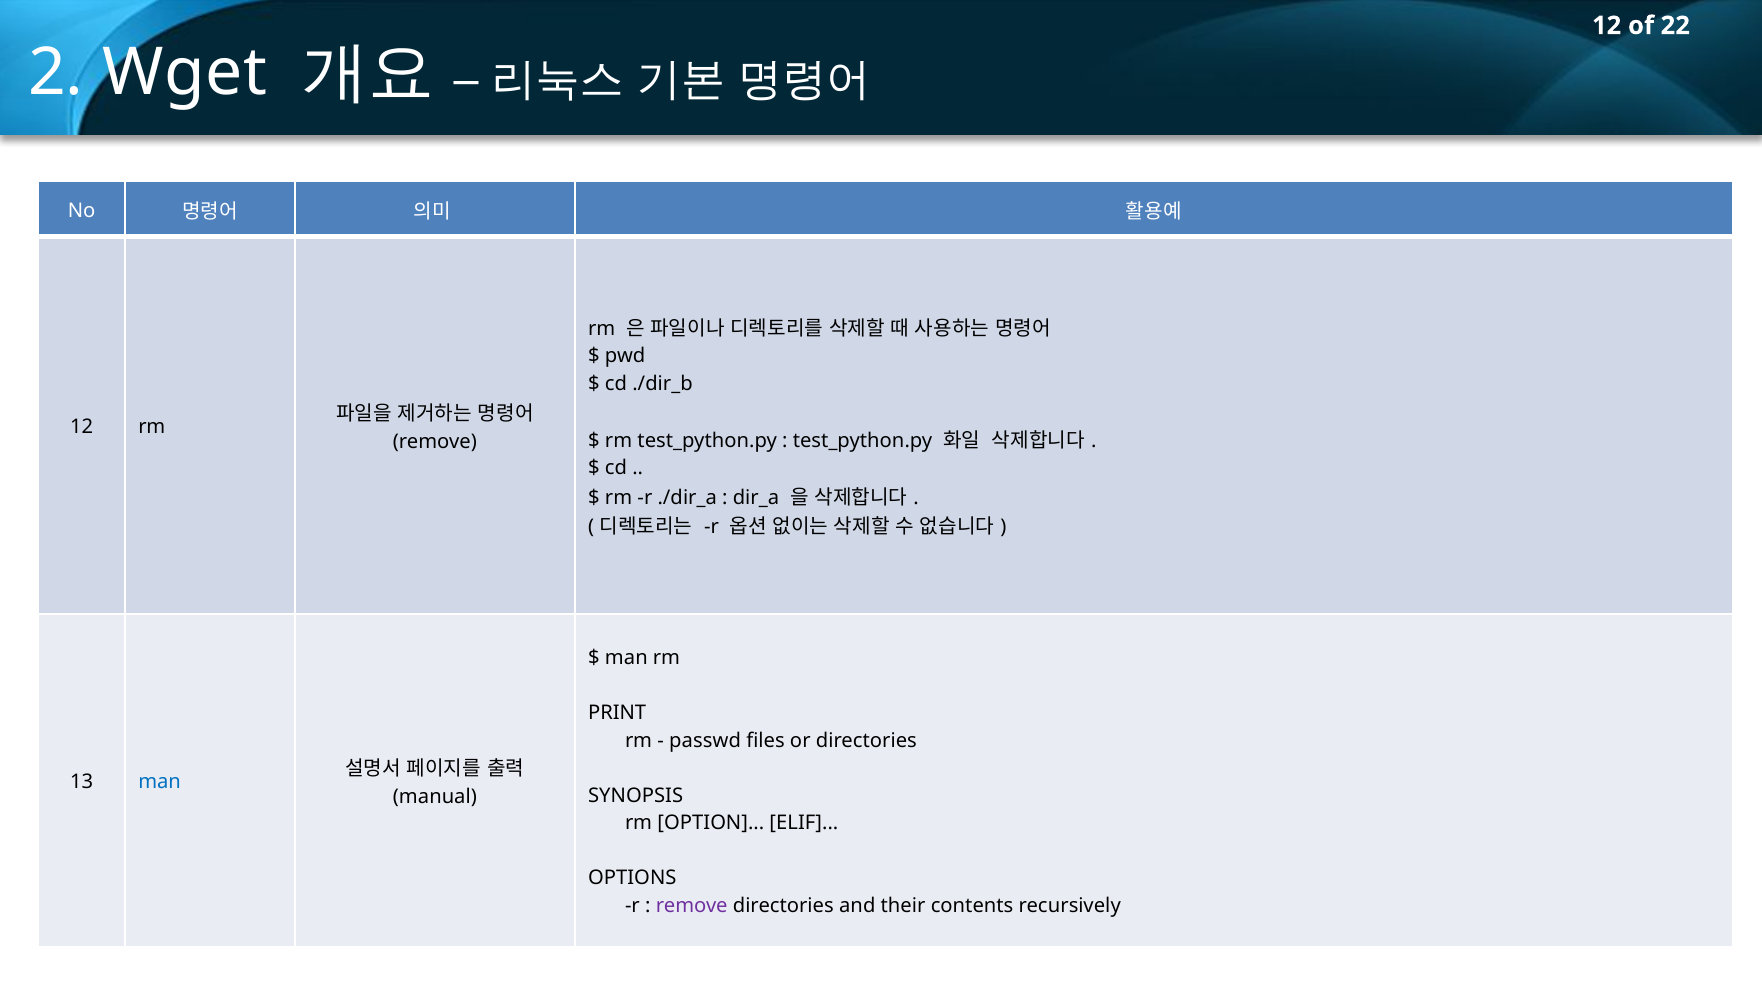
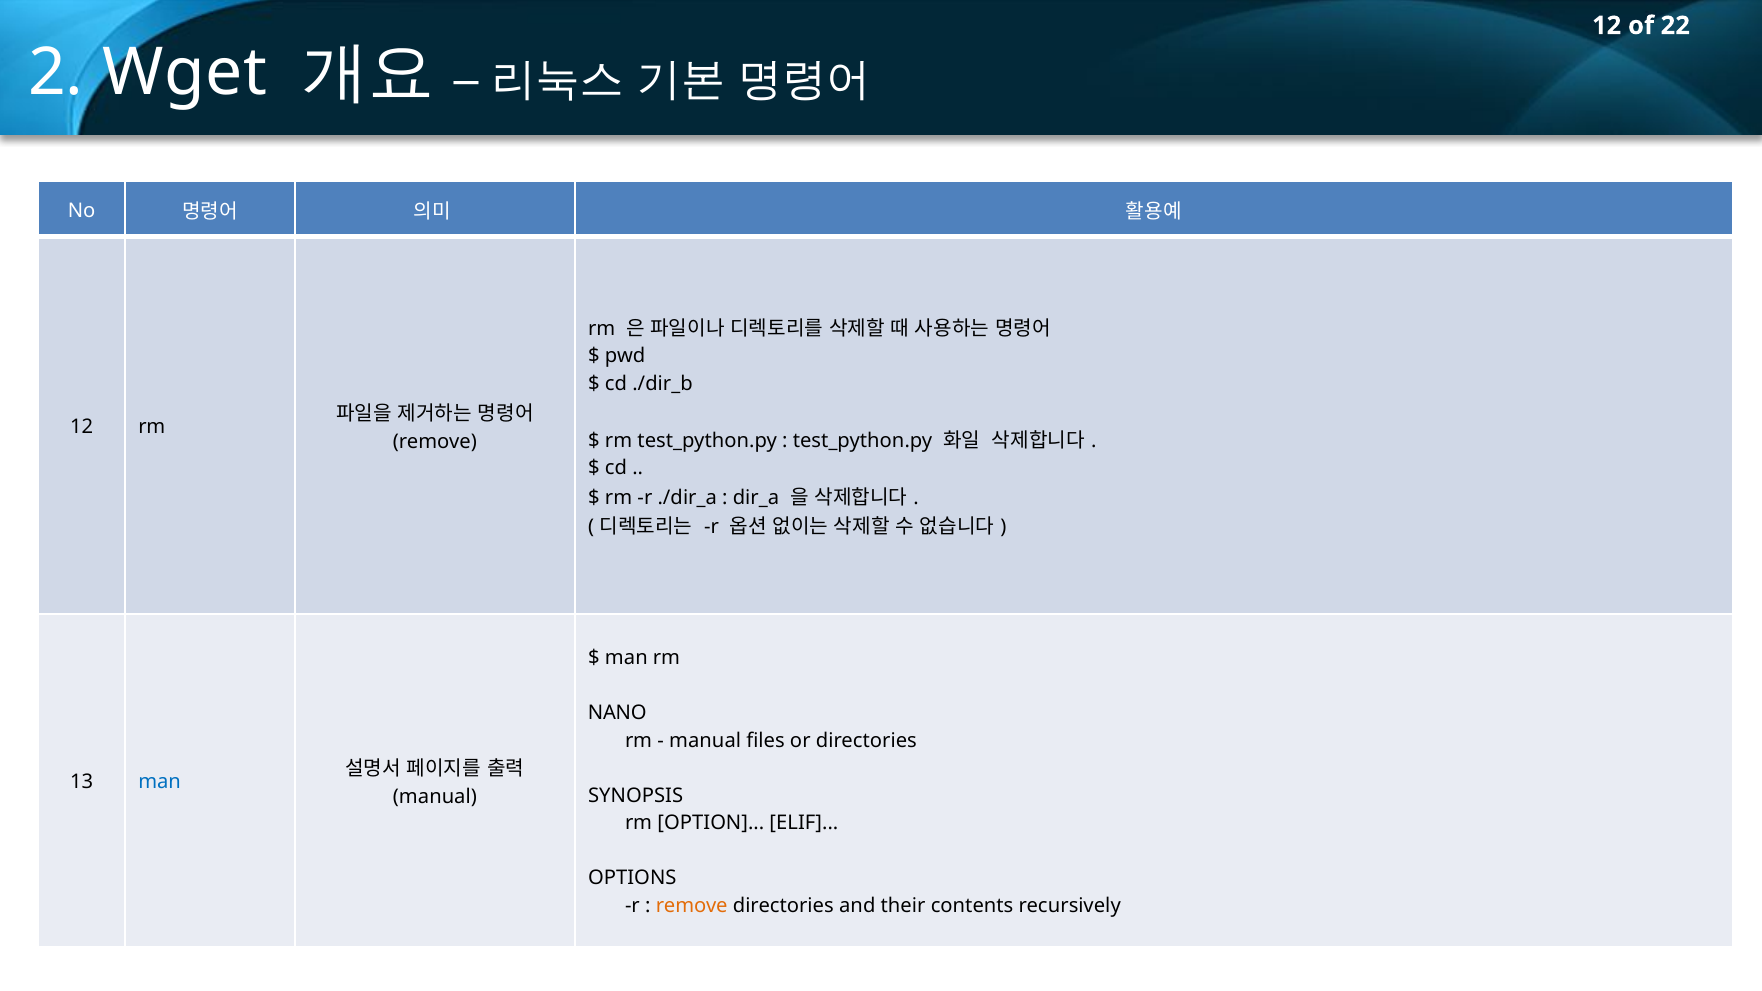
PRINT: PRINT -> NANO (617, 713)
passwd: passwd -> manual (705, 741)
remove colour: purple -> orange (692, 906)
